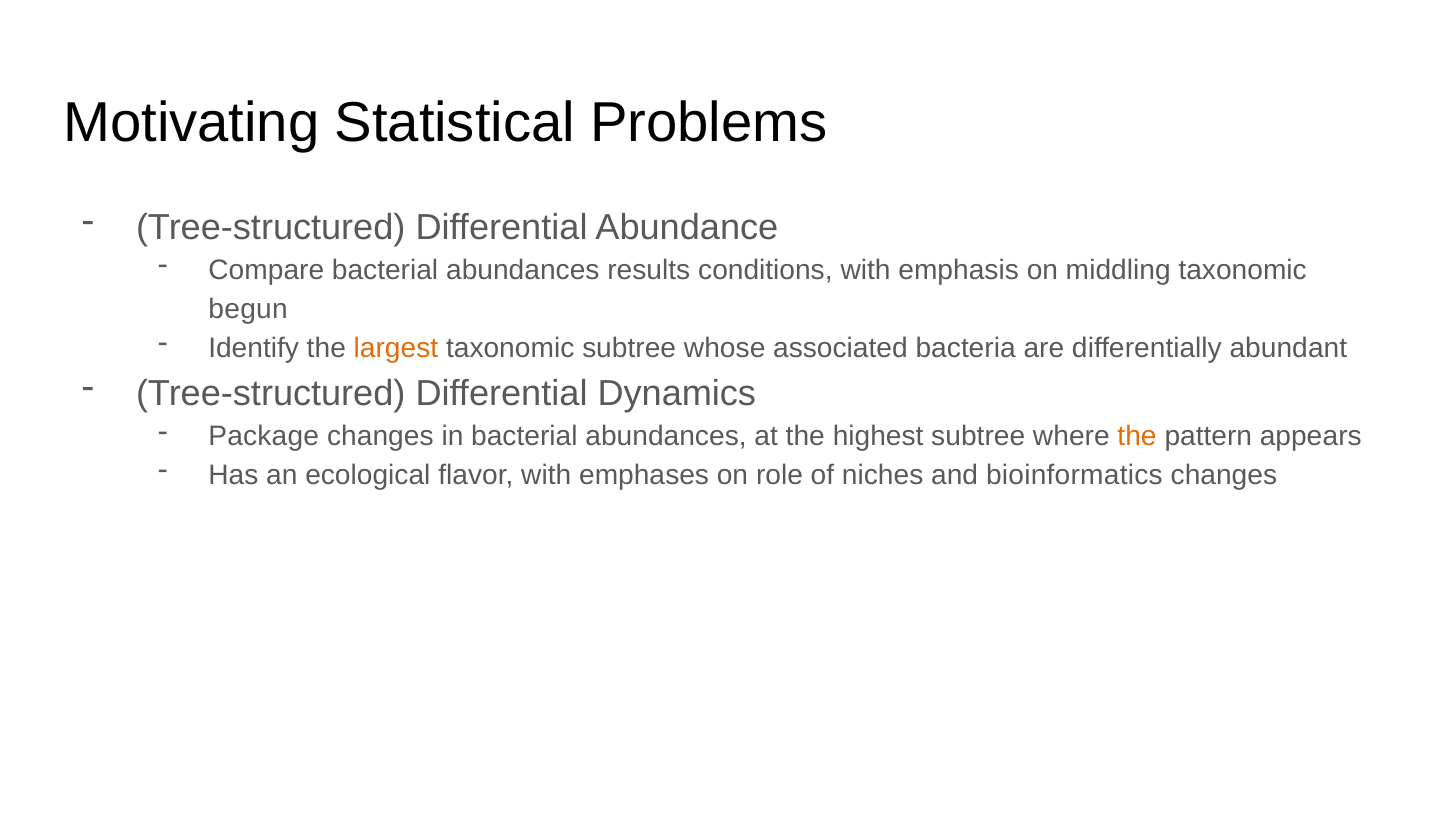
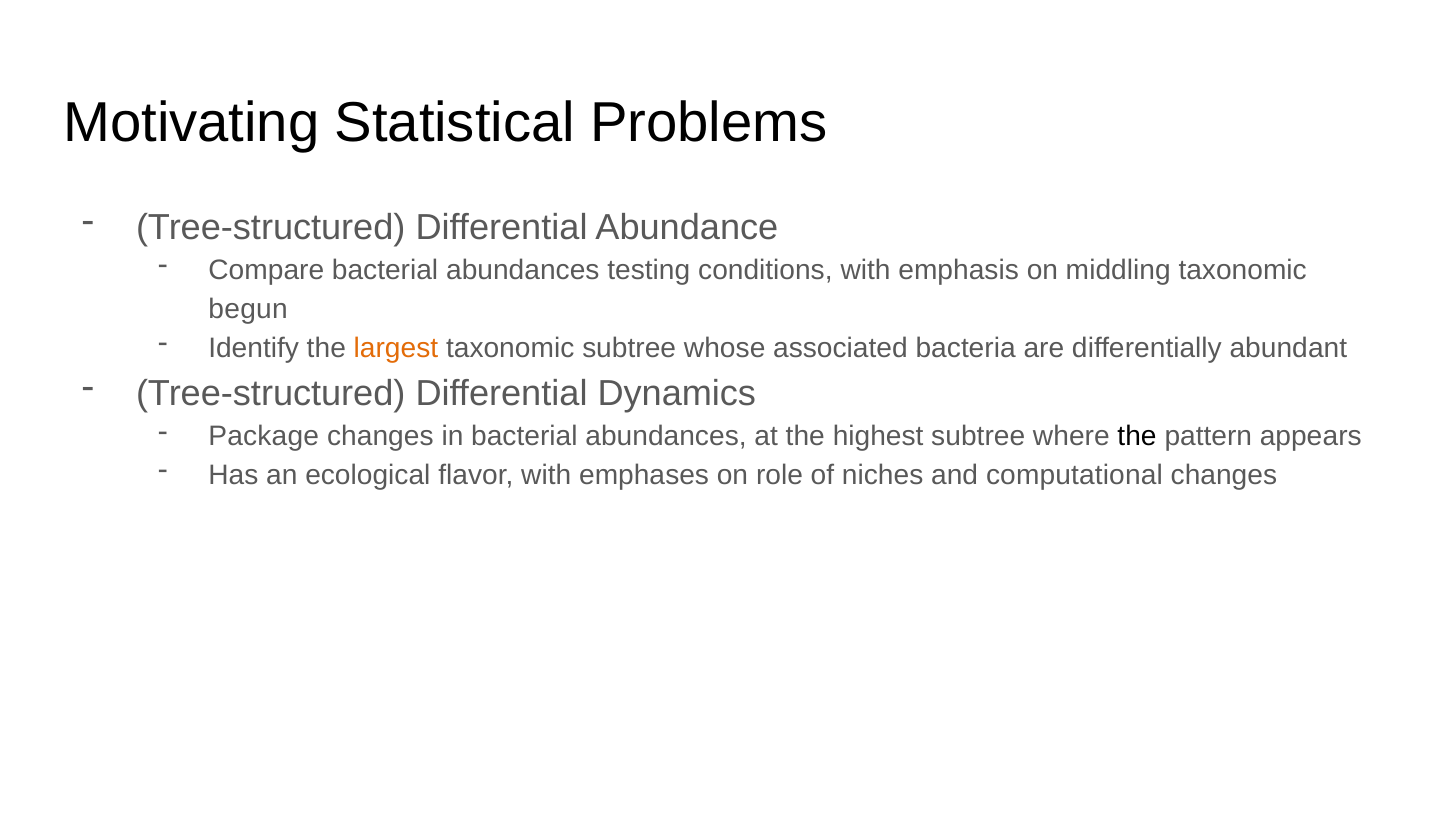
results: results -> testing (649, 270)
the colour: orange -> black (1137, 437)
bioinformatics: bioinformatics -> computational (1074, 475)
